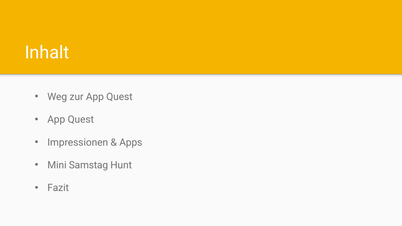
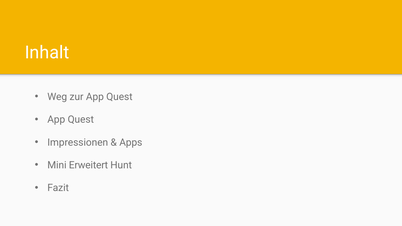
Samstag: Samstag -> Erweitert (88, 165)
